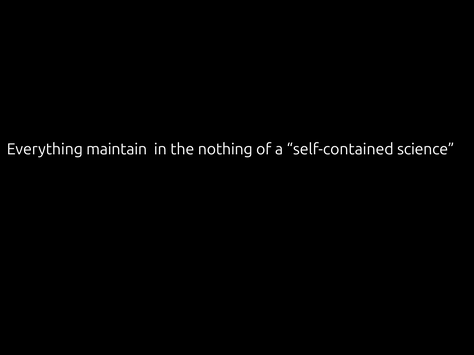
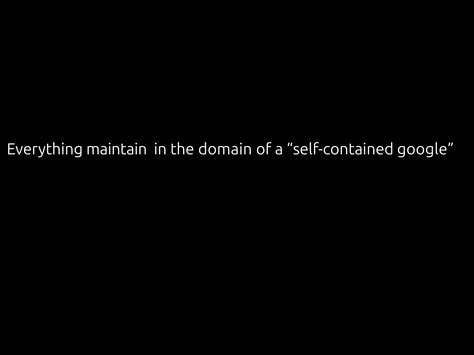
nothing: nothing -> domain (225, 149)
science: science -> google (426, 149)
